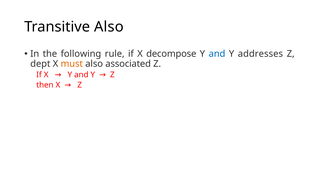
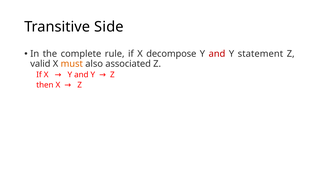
Transitive Also: Also -> Side (109, 27)
following: following -> complete (81, 54)
and colour: blue -> red (217, 54)
addresses: addresses -> statement (260, 54)
dept: dept -> valid (40, 64)
